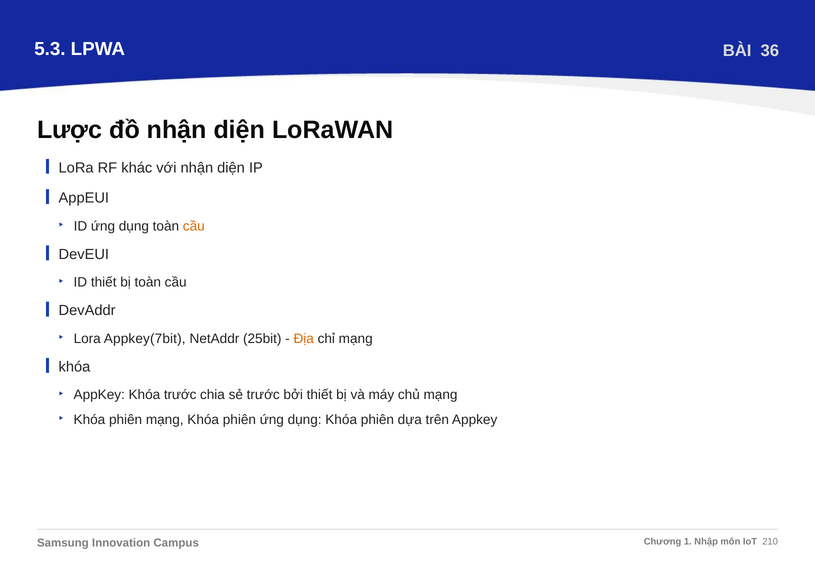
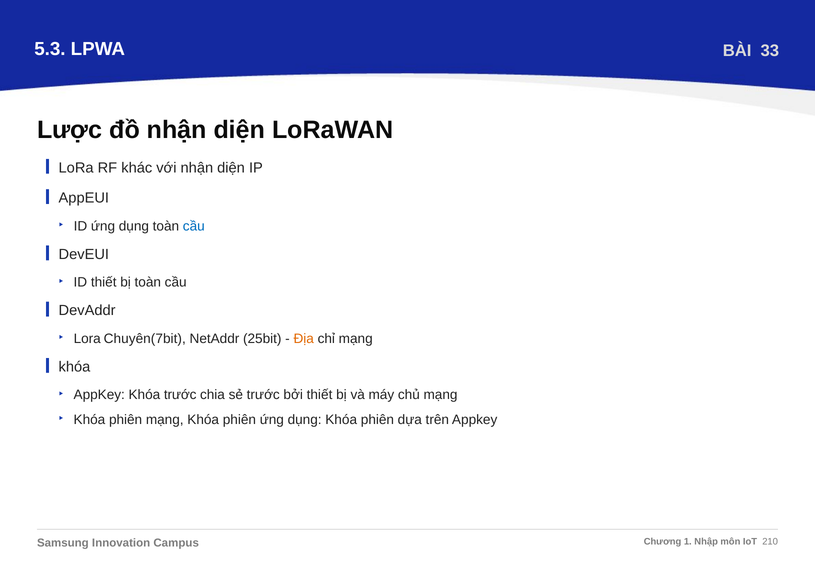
36: 36 -> 33 (770, 51)
cầu colour: orange -> blue (194, 226)
Appkey(7bit: Appkey(7bit -> Chuyên(7bit (145, 338)
